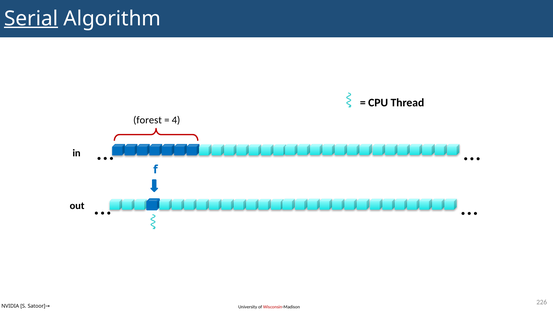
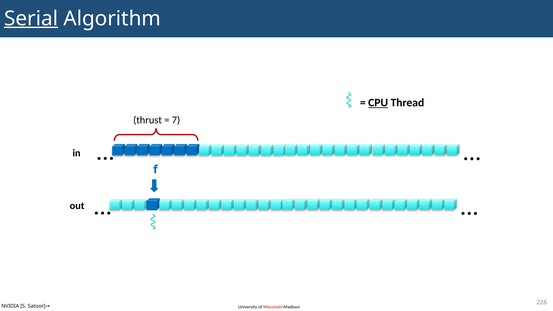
CPU underline: none -> present (378, 103)
forest: forest -> thrust (148, 120)
4: 4 -> 7 (176, 120)
